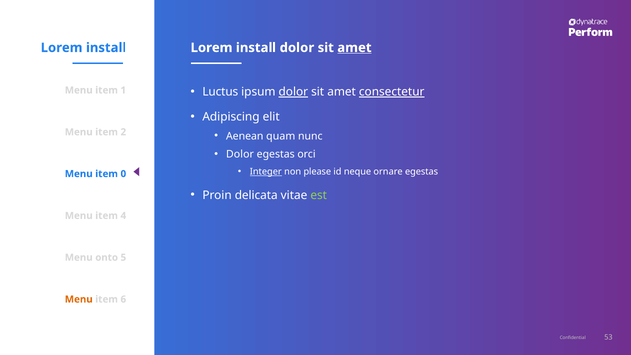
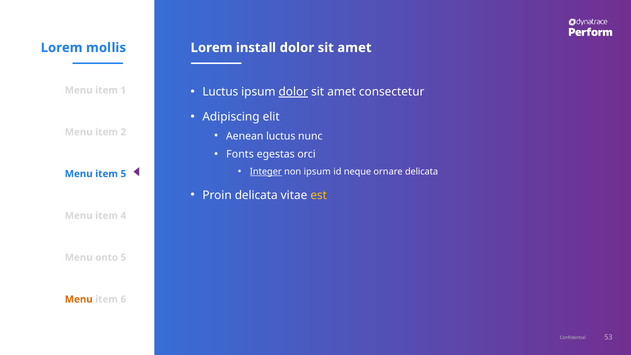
install: install -> mollis (106, 48)
amet underline: present -> none (354, 48)
consectetur underline: present -> none (392, 92)
Aenean quam: quam -> luctus (281, 136)
Dolor: Dolor -> Fonts (240, 154)
non please: please -> ipsum (317, 172)
ornare egestas: egestas -> delicata (422, 172)
item 0: 0 -> 5 (123, 174)
est colour: light green -> yellow (319, 195)
